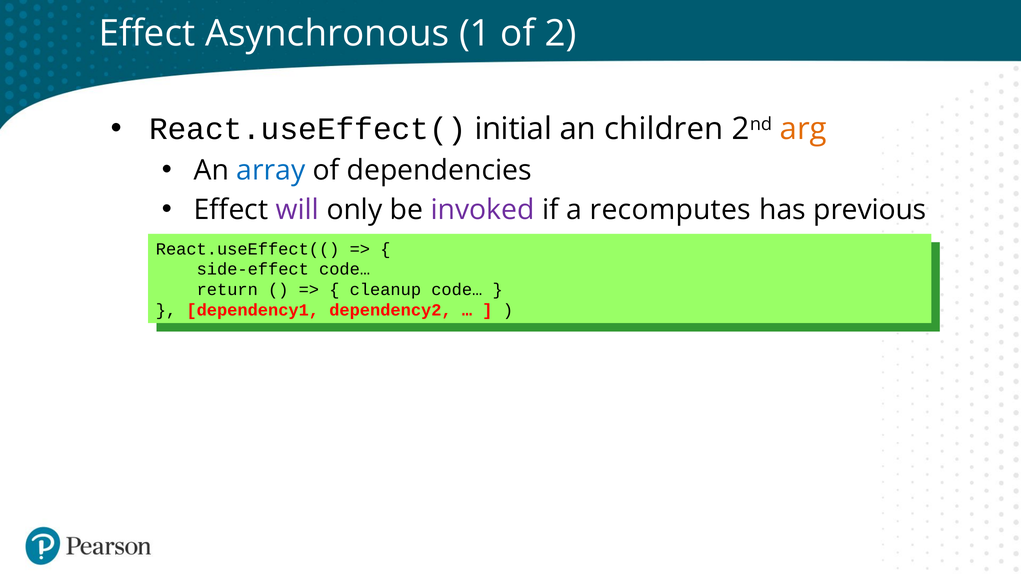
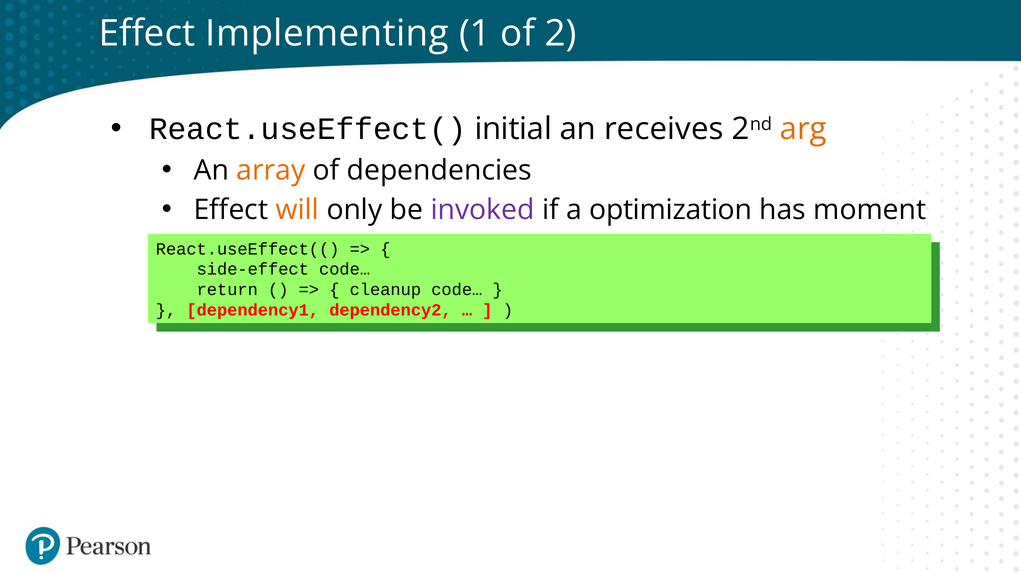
Asynchronous: Asynchronous -> Implementing (327, 34)
children: children -> receives (664, 129)
array colour: blue -> orange (271, 170)
will colour: purple -> orange (297, 210)
recomputes: recomputes -> optimization (671, 210)
previous: previous -> moment (870, 210)
